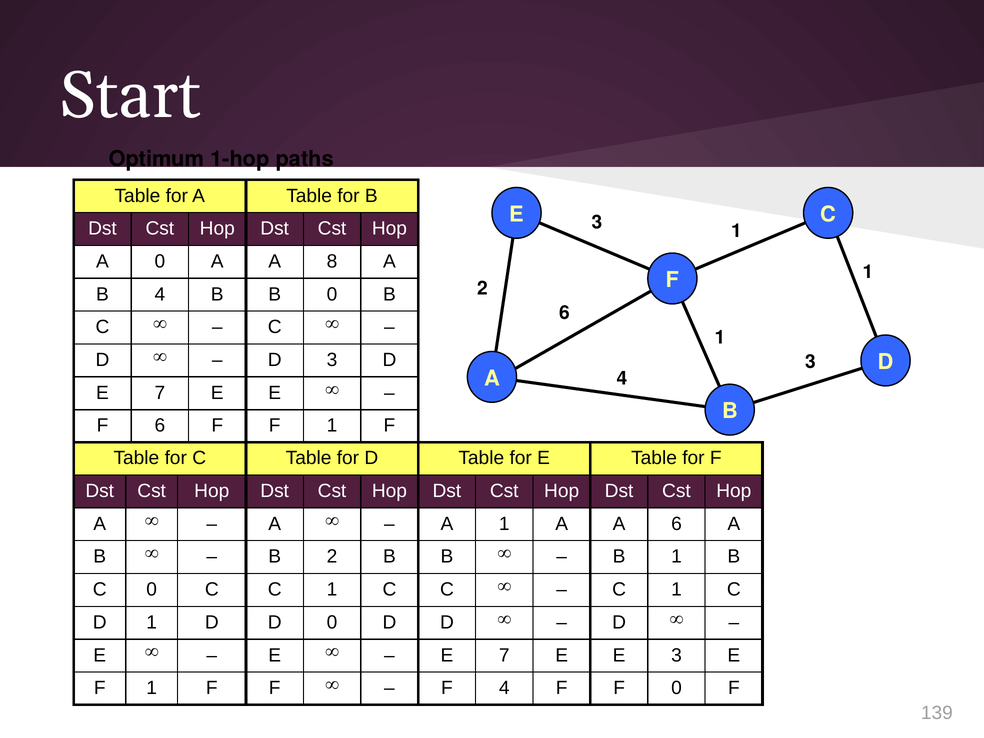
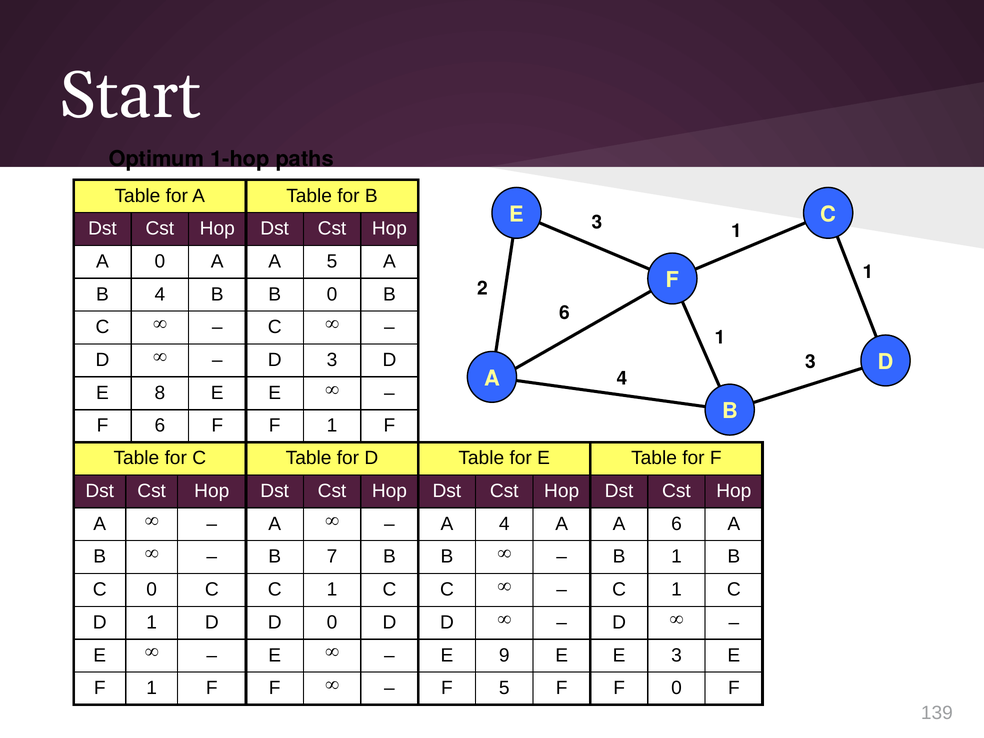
A 8: 8 -> 5 (332, 261)
7: 7 -> 8 (160, 393)
A 1: 1 -> 4 (504, 524)
2: 2 -> 7 (332, 557)
7: 7 -> 9 (504, 655)
F 4: 4 -> 5 (504, 688)
